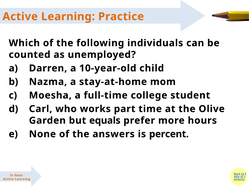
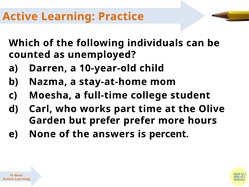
but equals: equals -> prefer (105, 120)
